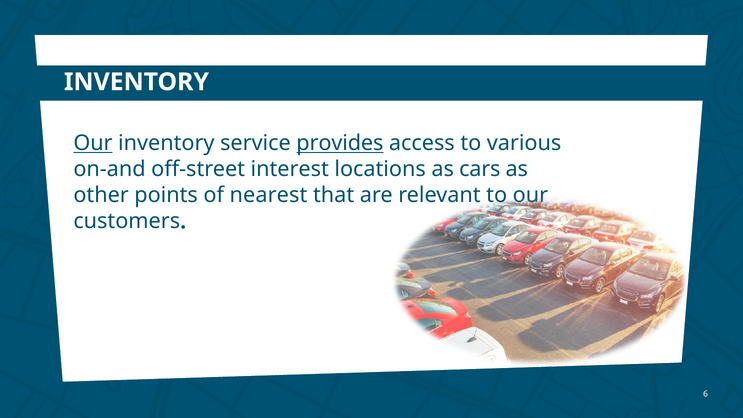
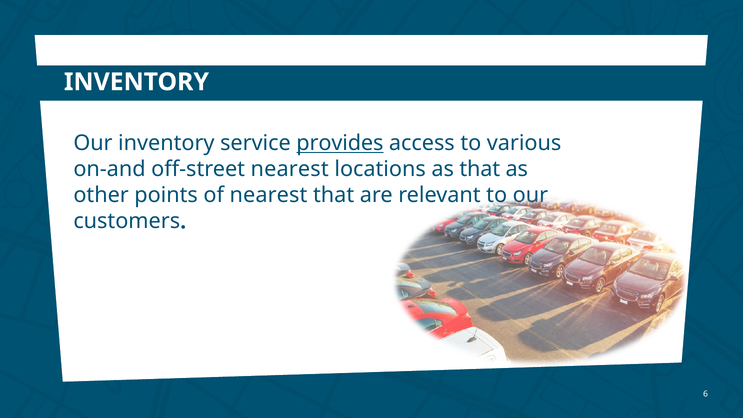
Our underline: present -> none (93, 143)
off-street interest: interest -> nearest (290, 169)
as cars: cars -> that (480, 169)
